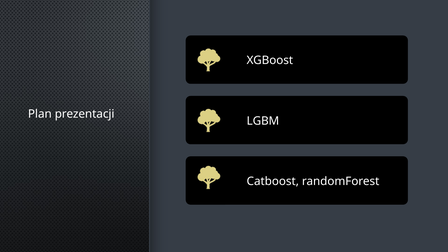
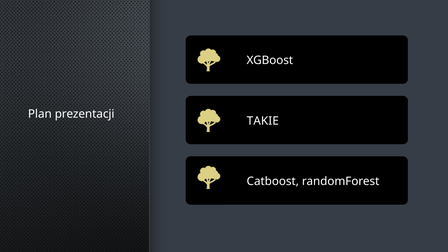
LGBM: LGBM -> TAKIE (263, 121)
